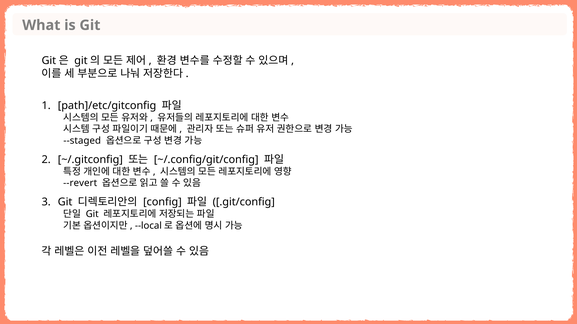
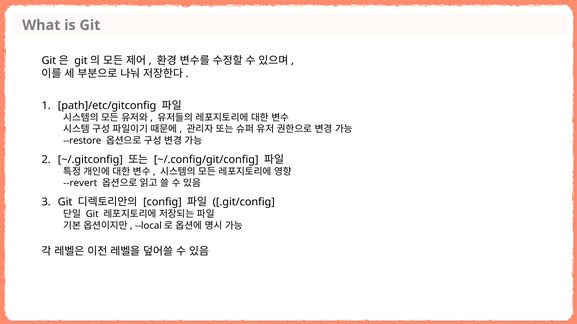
--staged: --staged -> --restore (82, 141)
